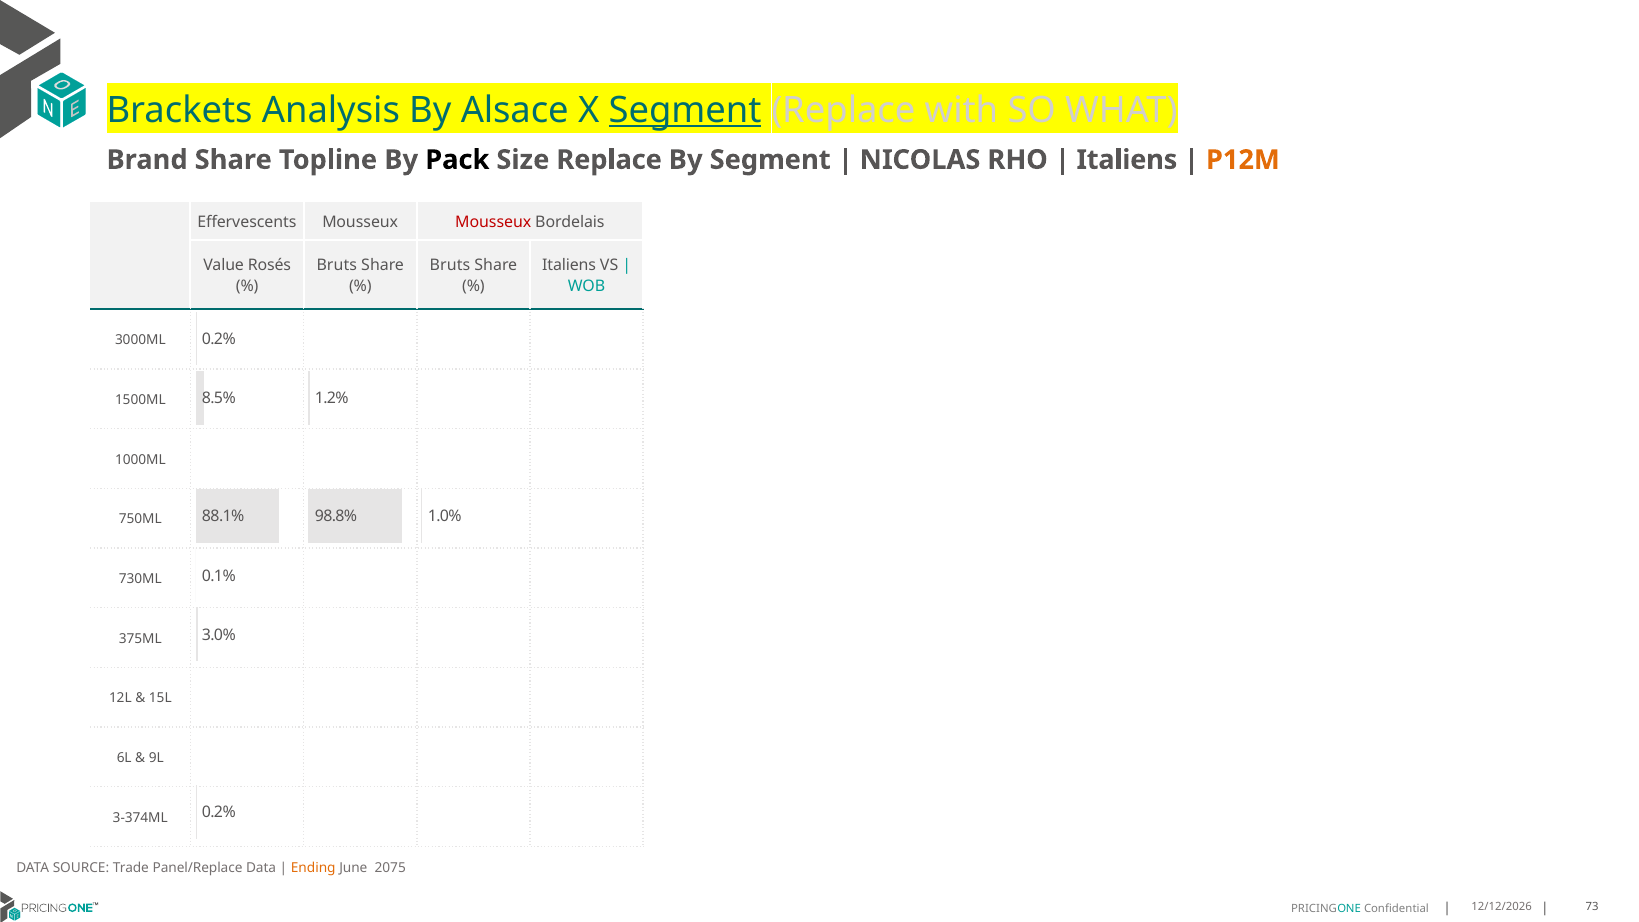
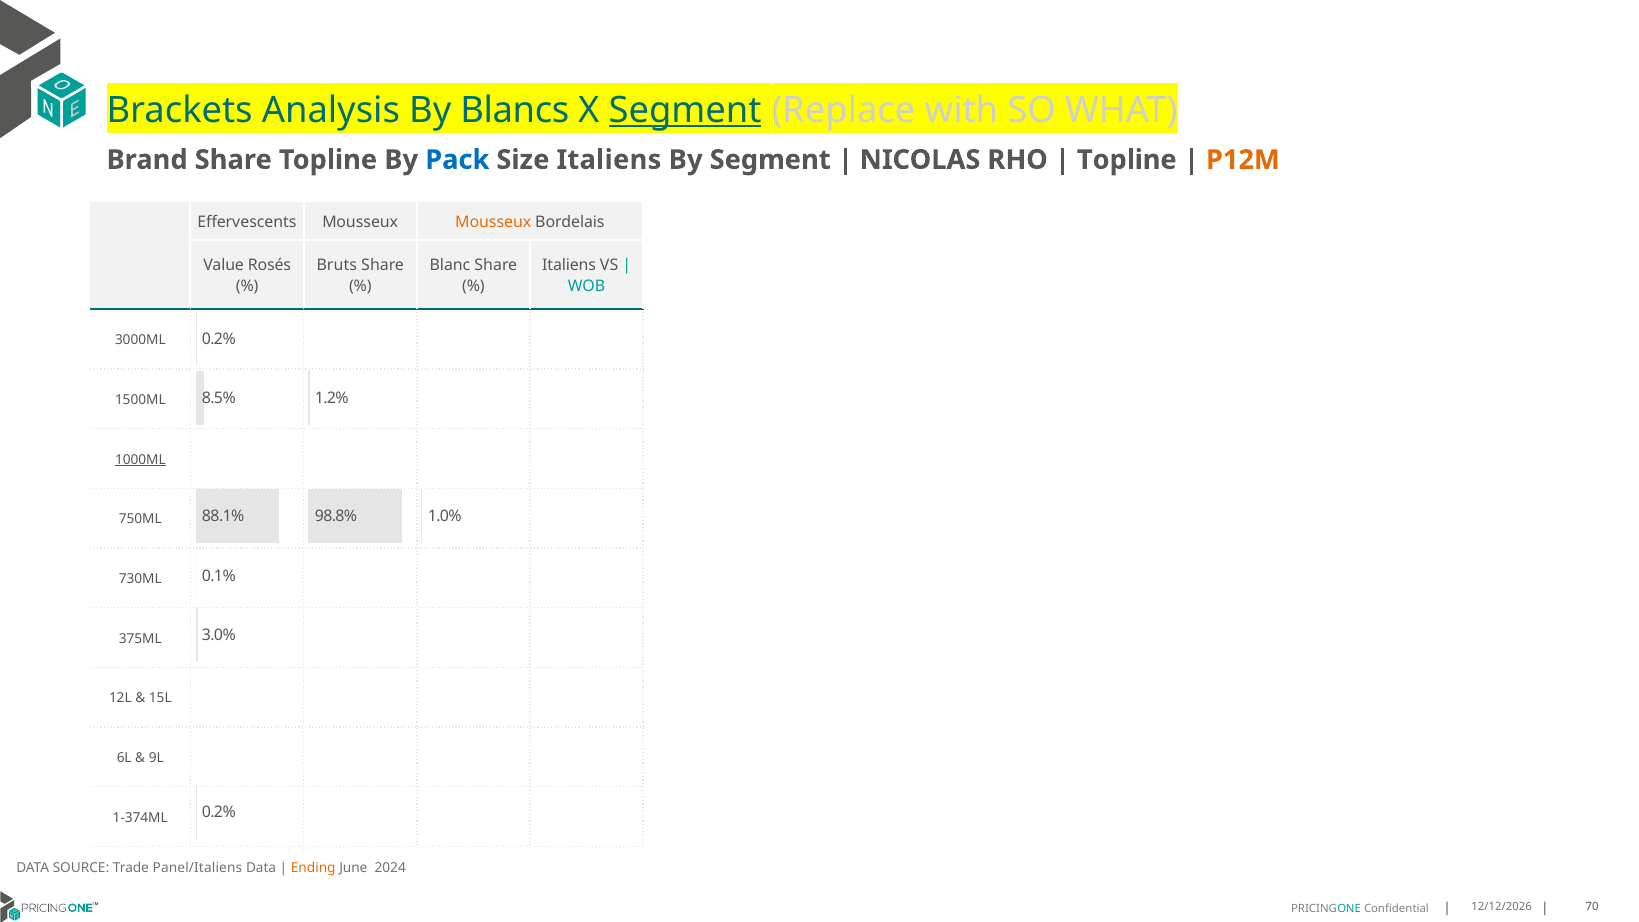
Alsace: Alsace -> Blancs (515, 110)
Pack colour: black -> blue (457, 160)
Size Replace: Replace -> Italiens (609, 160)
Italiens: Italiens -> Topline (1127, 160)
Mousseux colour: red -> orange (493, 222)
Bruts: Bruts -> Blanc (450, 265)
1000ML underline: none -> present (140, 460)
3-374ML: 3-374ML -> 1-374ML (140, 818)
Panel/Replace: Panel/Replace -> Panel/Italiens (197, 868)
2075: 2075 -> 2024 (390, 868)
73: 73 -> 70 (1592, 906)
